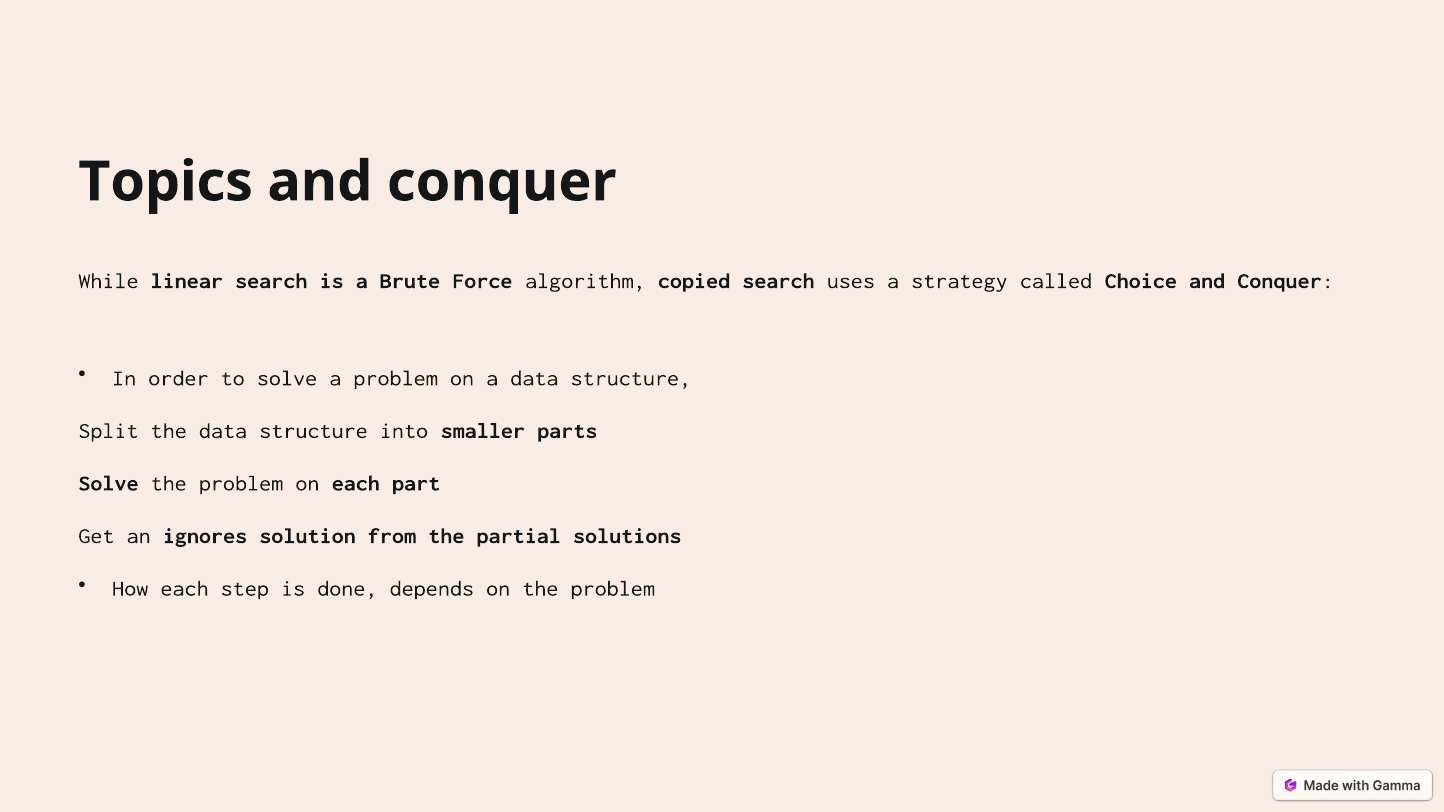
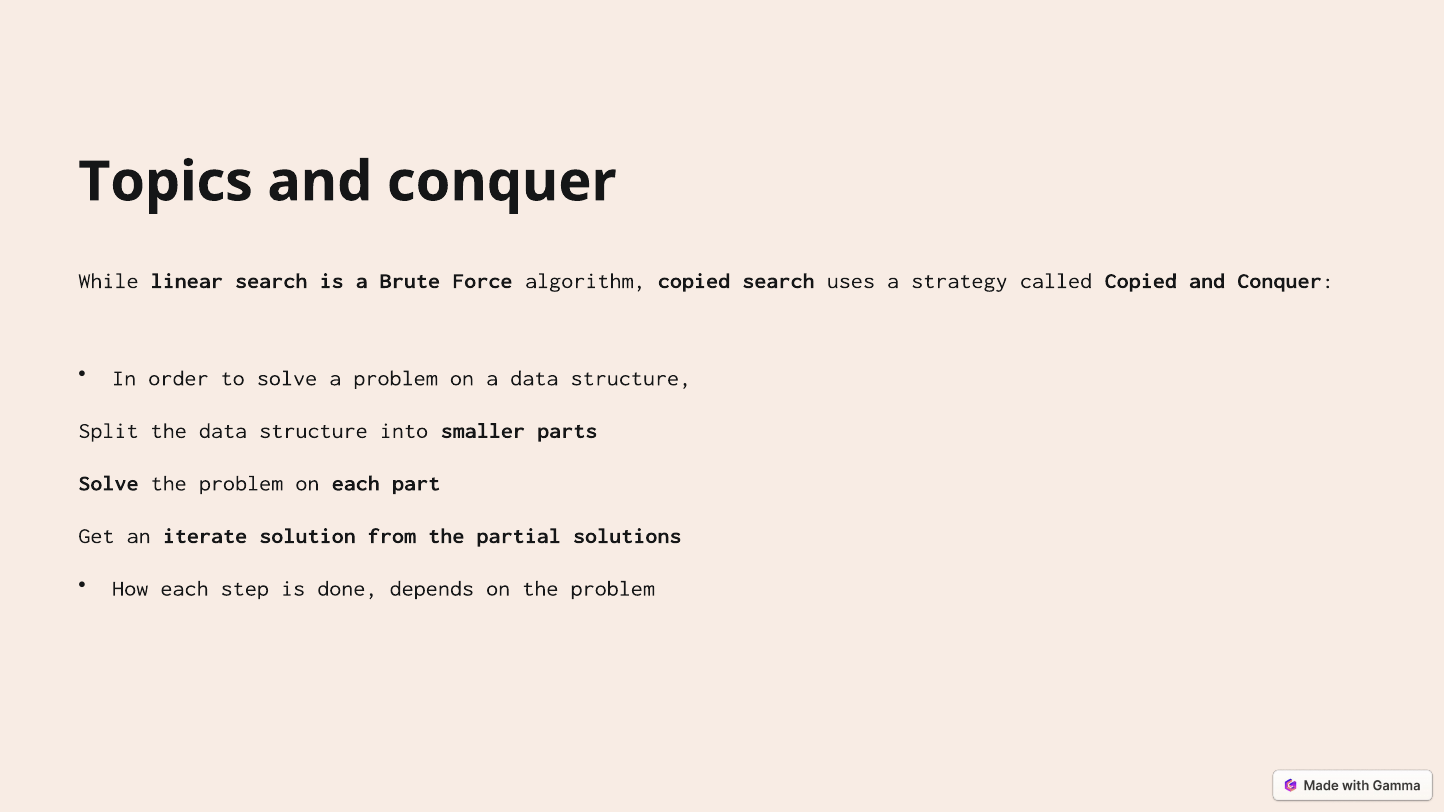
called Choice: Choice -> Copied (1141, 281)
ignores: ignores -> iterate (205, 536)
